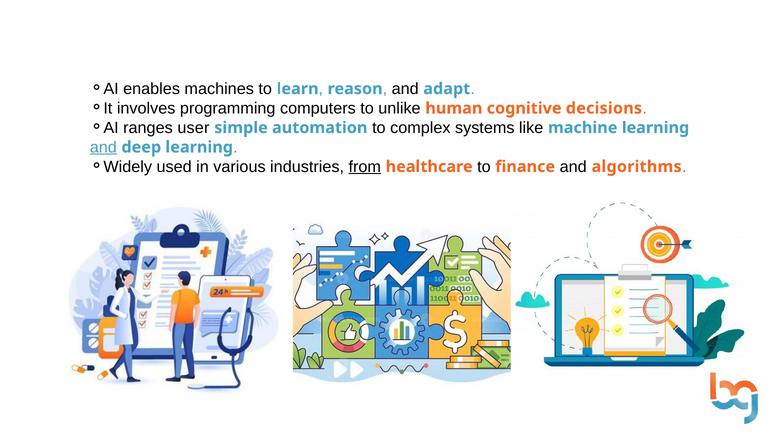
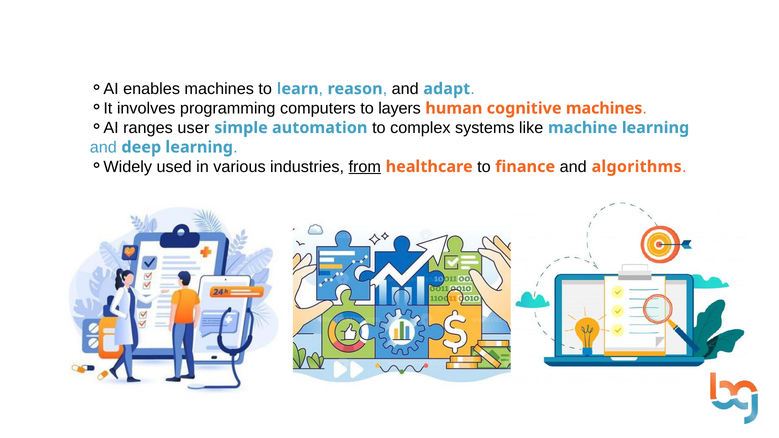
unlike: unlike -> layers (400, 108)
cognitive decisions: decisions -> machines (604, 108)
and underline: present -> none (103, 147)
